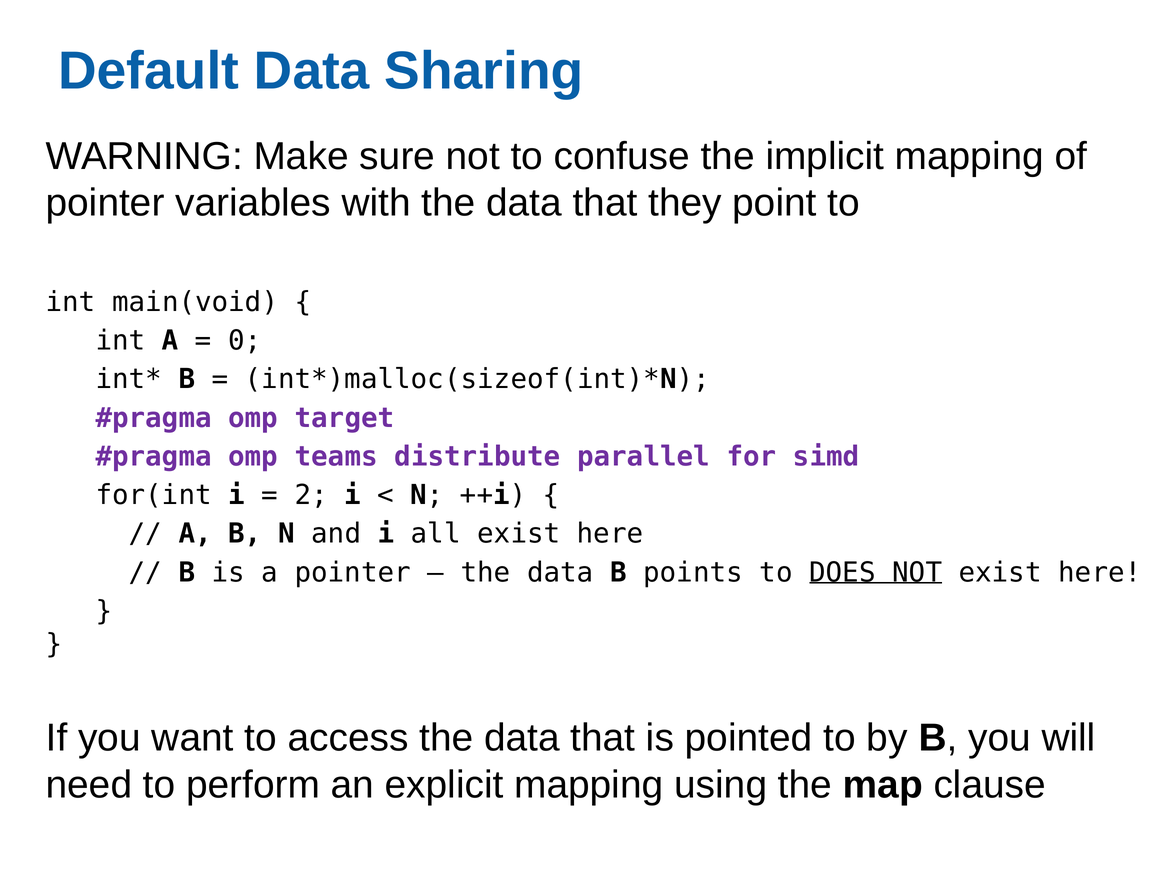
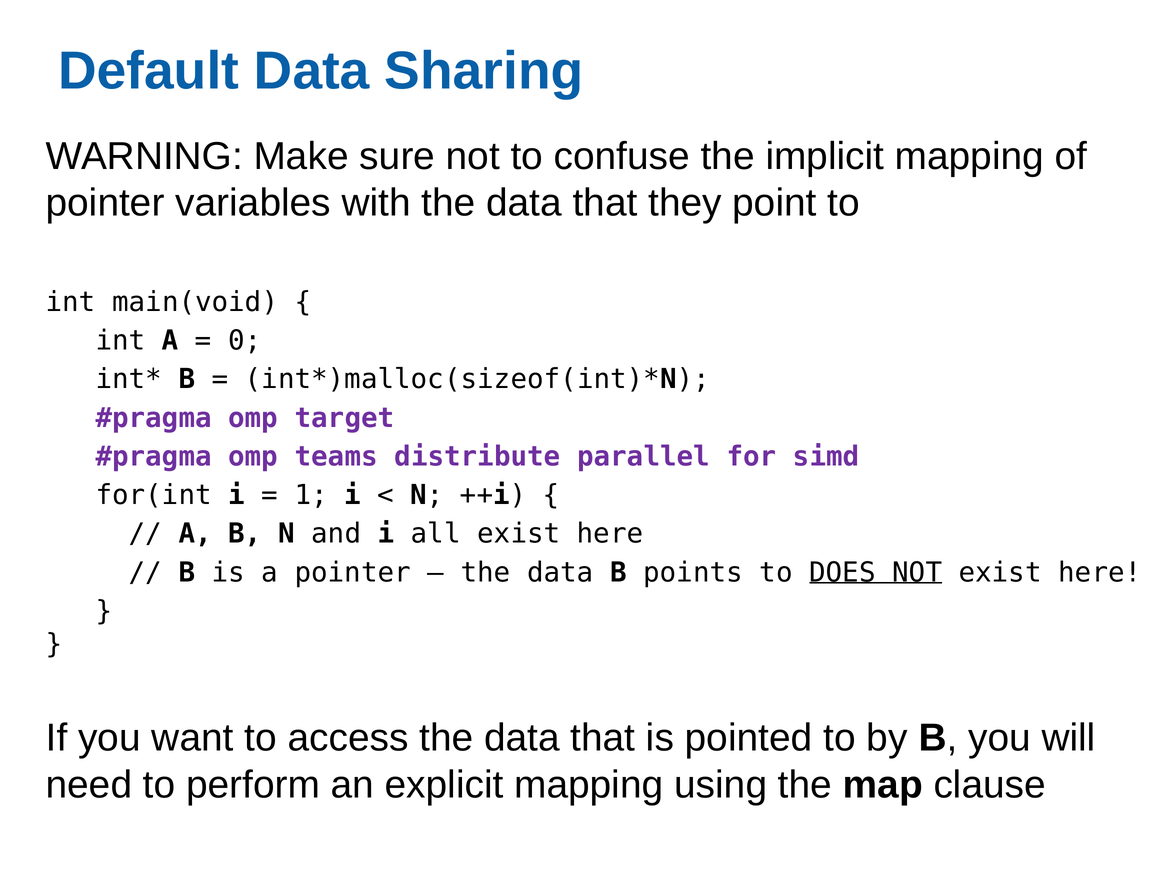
2: 2 -> 1 (311, 495)
